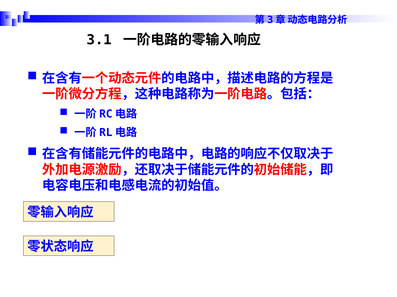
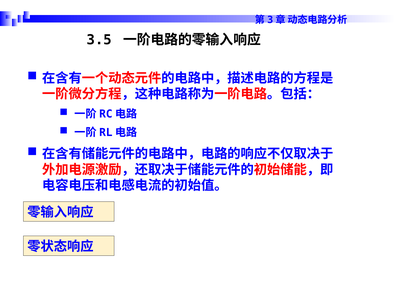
3.1: 3.1 -> 3.5 (99, 40)
